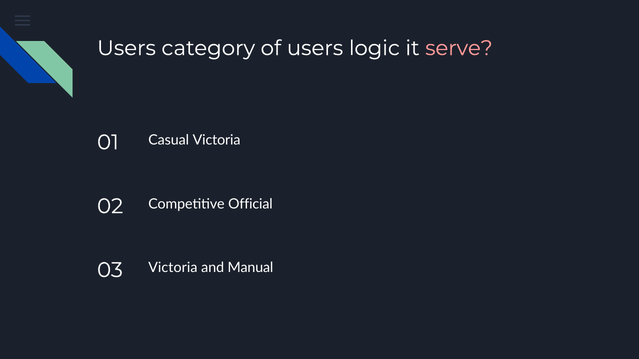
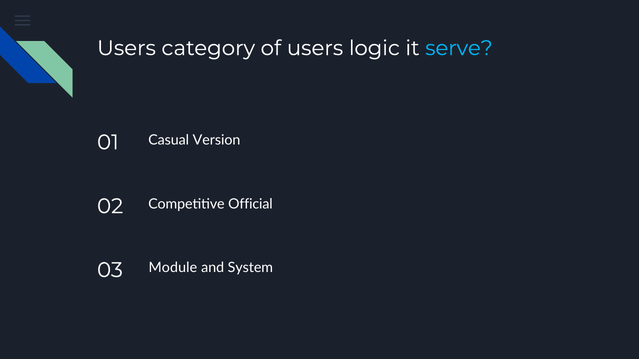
serve colour: pink -> light blue (459, 48)
Casual Victoria: Victoria -> Version (217, 140)
03 Victoria: Victoria -> Module (173, 268)
Manual: Manual -> System (250, 268)
